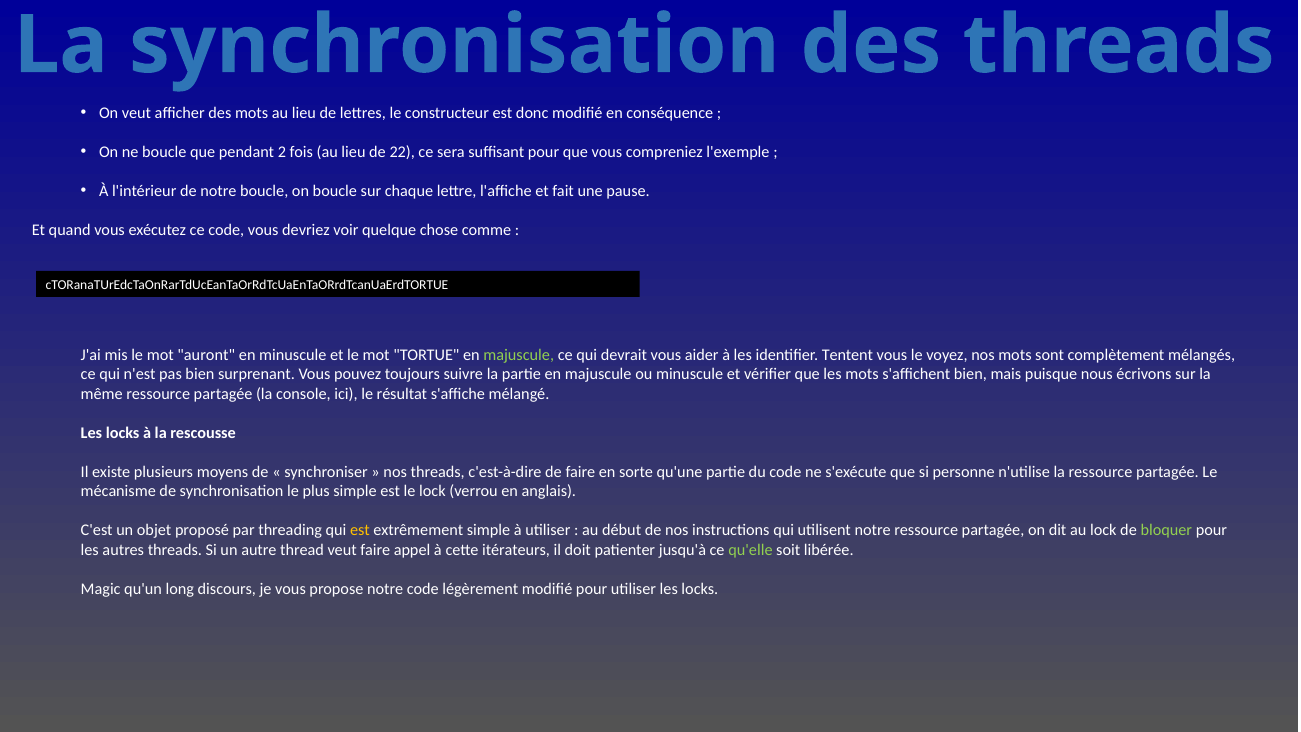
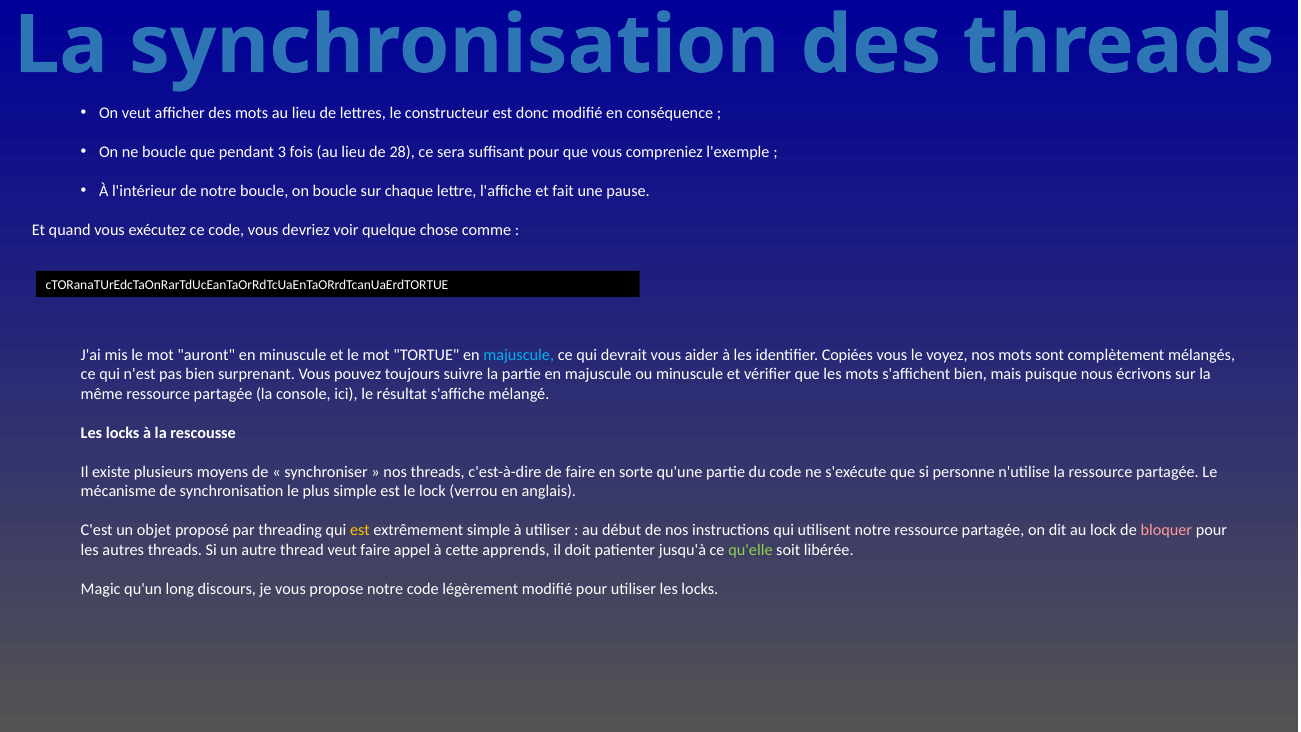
2: 2 -> 3 (282, 152)
22: 22 -> 28 (402, 152)
majuscule colour: light green -> light blue (519, 355)
Tentent: Tentent -> Copiées (847, 355)
bloquer colour: light green -> pink (1166, 530)
itérateurs: itérateurs -> apprends (516, 550)
